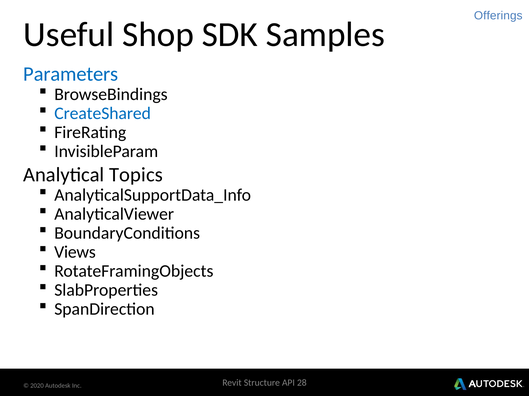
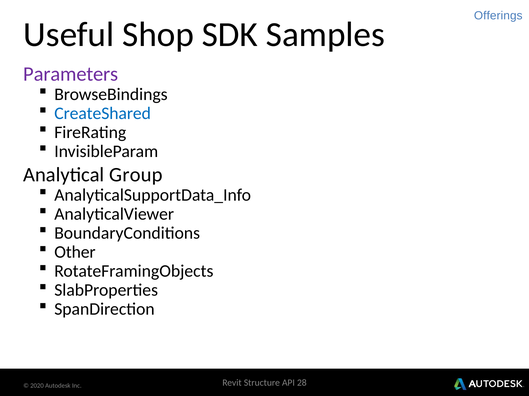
Parameters colour: blue -> purple (71, 74)
Topics: Topics -> Group (136, 175)
Views: Views -> Other (75, 253)
